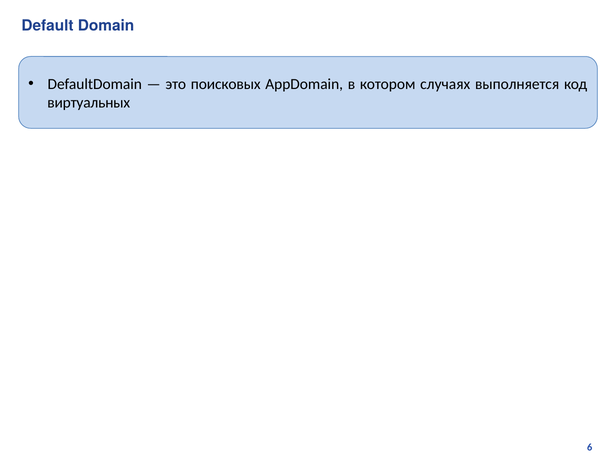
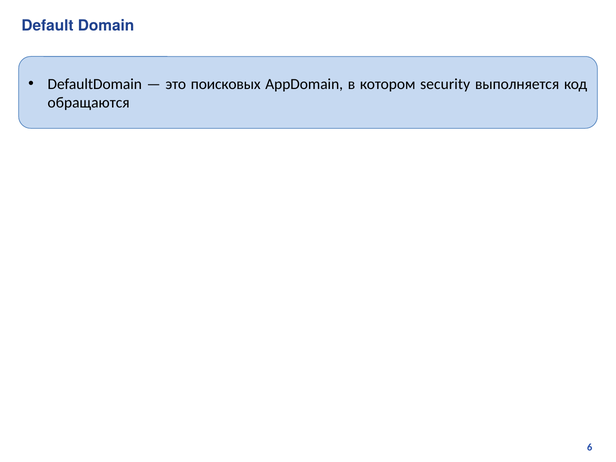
случаях: случаях -> security (445, 84)
виртуальных: виртуальных -> обращаются (89, 103)
